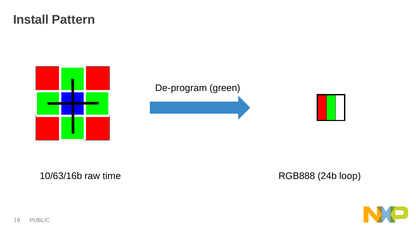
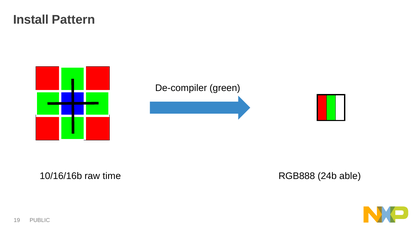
De-program: De-program -> De-compiler (181, 88)
10/63/16b: 10/63/16b -> 10/16/16b (61, 176)
loop: loop -> able (350, 176)
